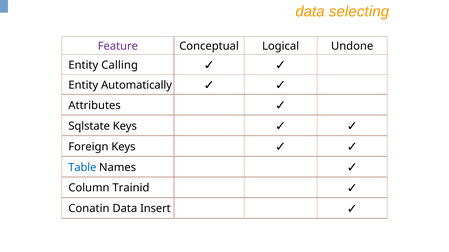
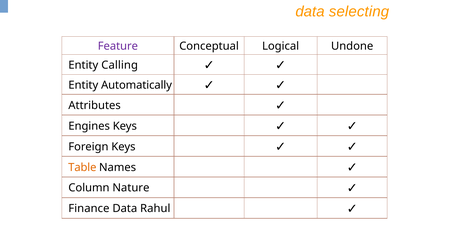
Sqlstate: Sqlstate -> Engines (89, 126)
Table colour: blue -> orange (82, 168)
Trainid: Trainid -> Nature (131, 188)
Conatin: Conatin -> Finance (89, 209)
Insert: Insert -> Rahul (155, 209)
